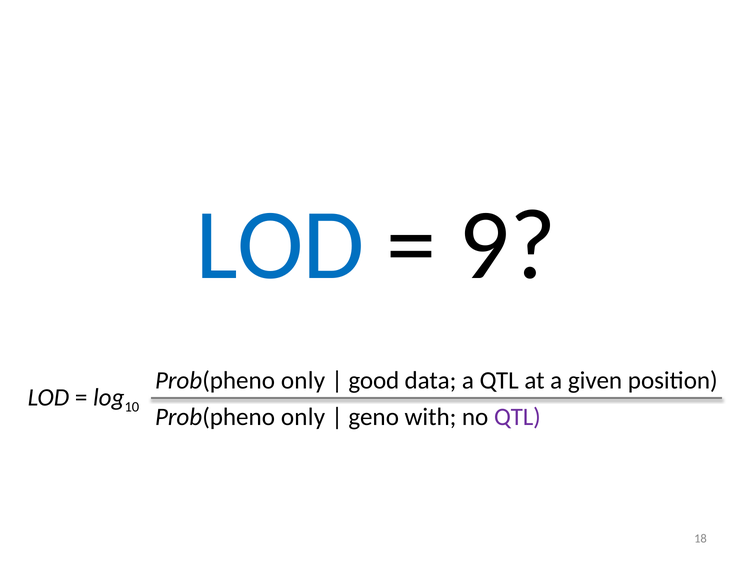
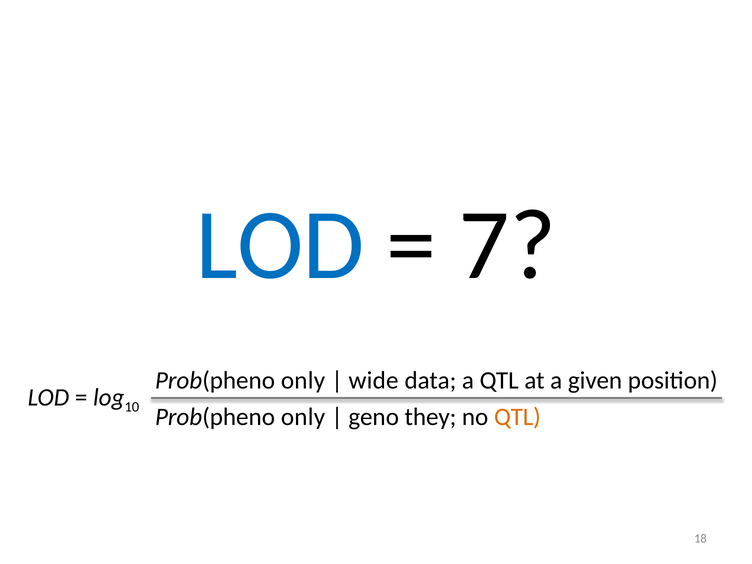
9: 9 -> 7 (507, 245)
good: good -> wide (374, 381)
with: with -> they (430, 417)
QTL colour: purple -> orange (517, 417)
